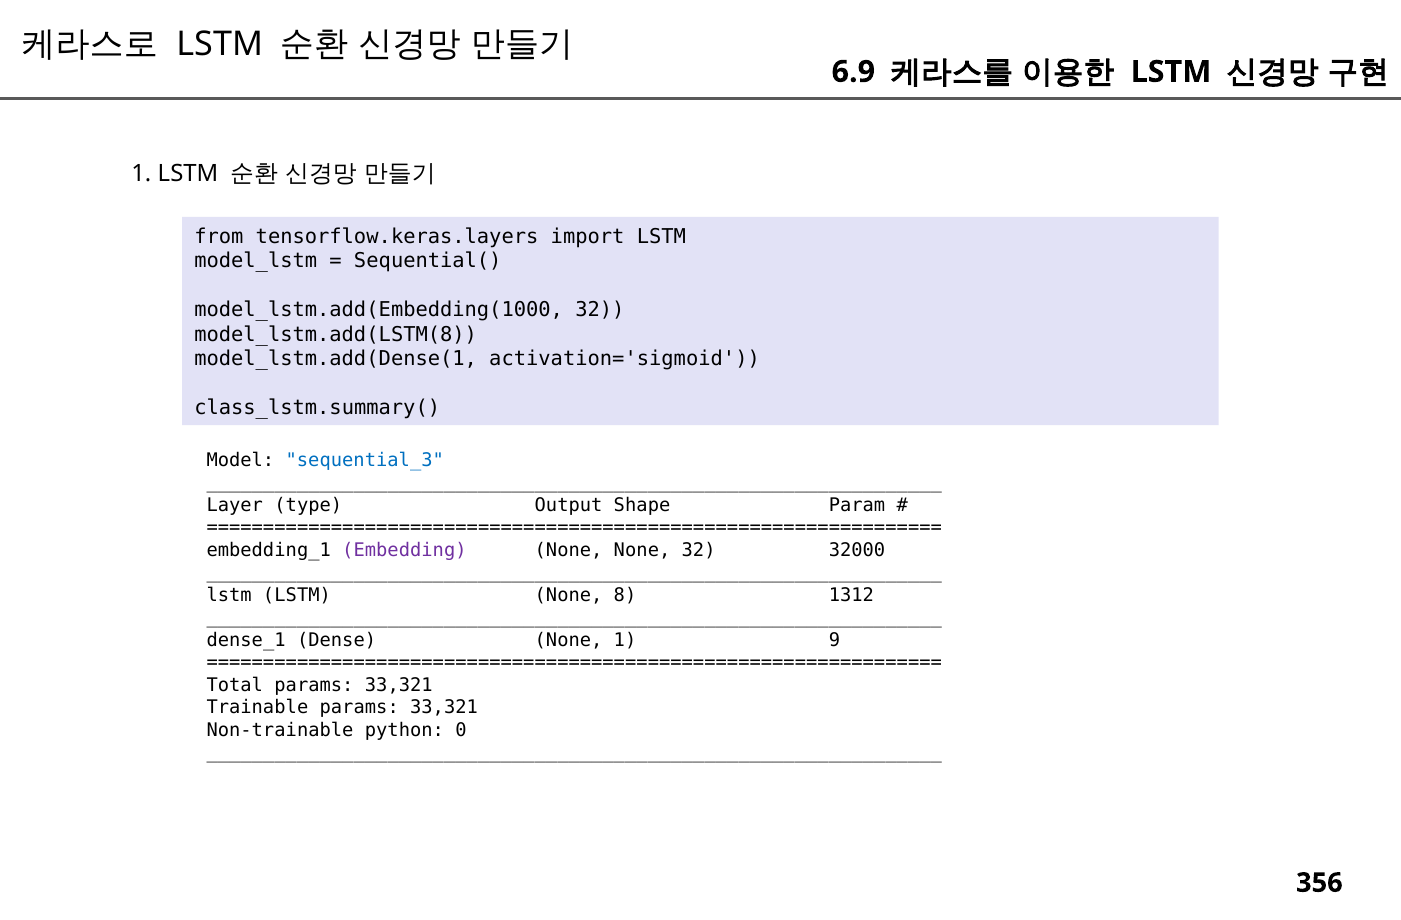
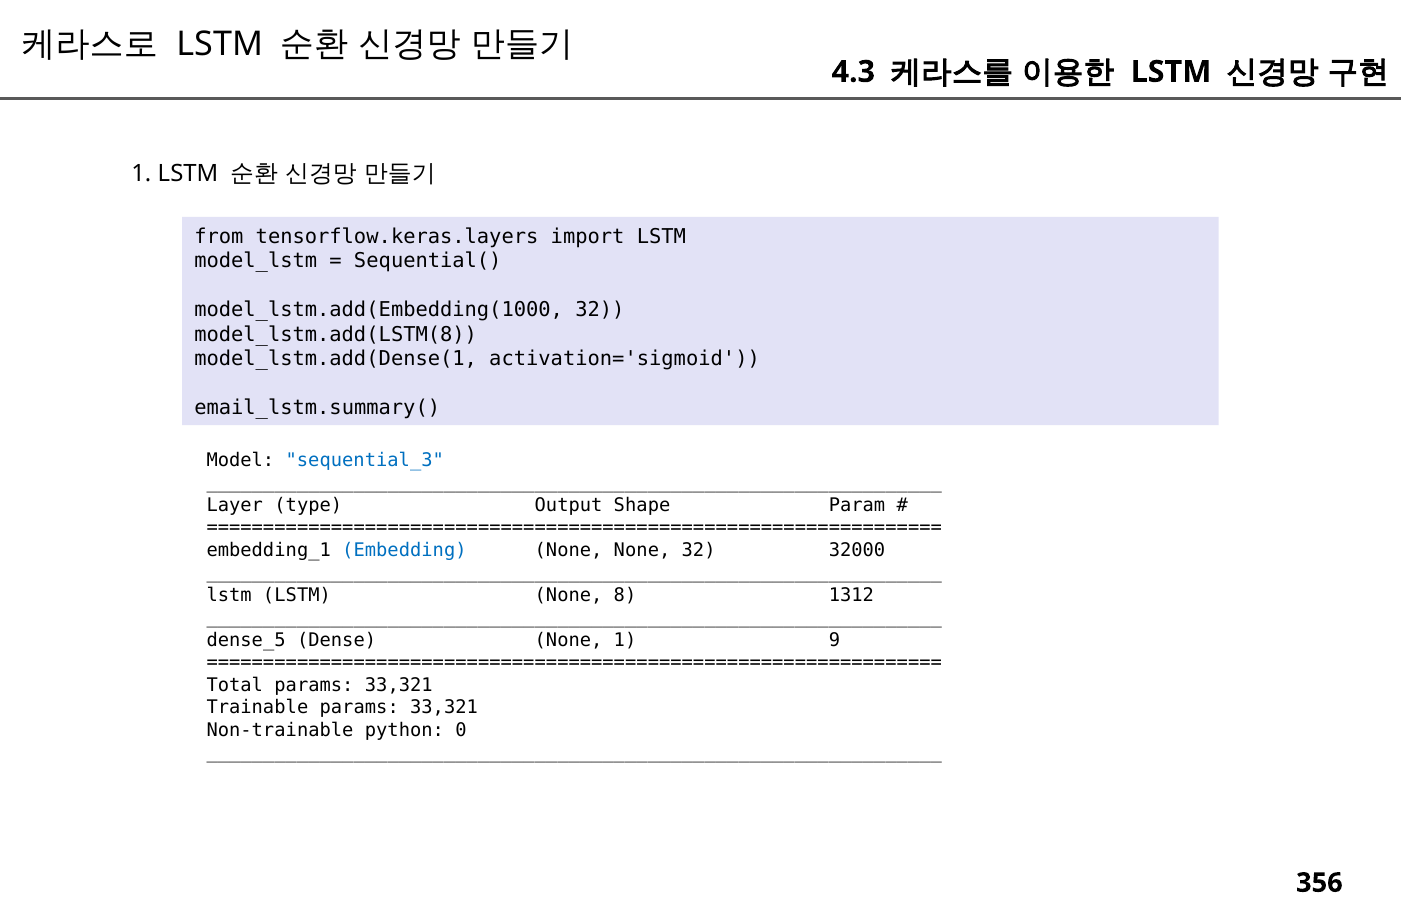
6.9: 6.9 -> 4.3 (853, 72)
class_lstm.summary(: class_lstm.summary( -> email_lstm.summary( (317, 408)
Embedding colour: purple -> blue (404, 550)
dense_1: dense_1 -> dense_5 (246, 640)
